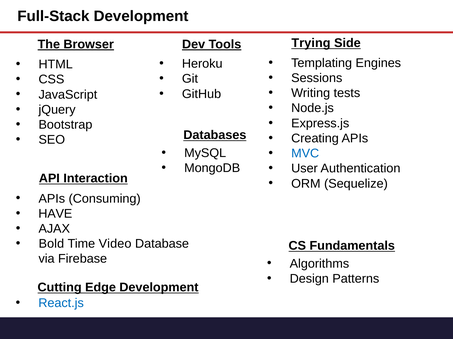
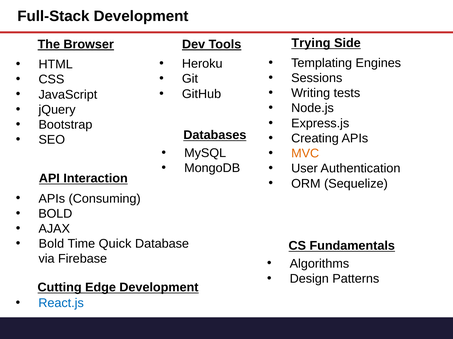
MVC colour: blue -> orange (305, 154)
HAVE: HAVE -> BOLD (55, 214)
Video: Video -> Quick (115, 244)
